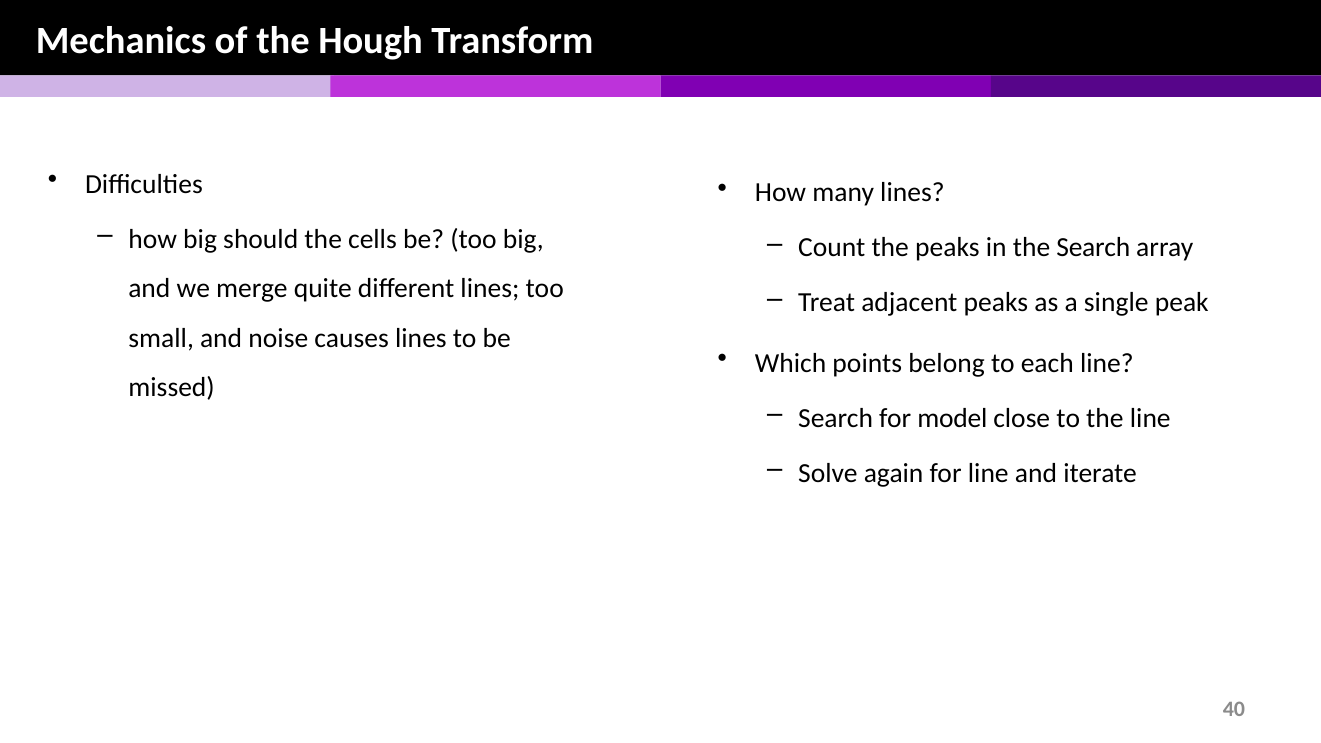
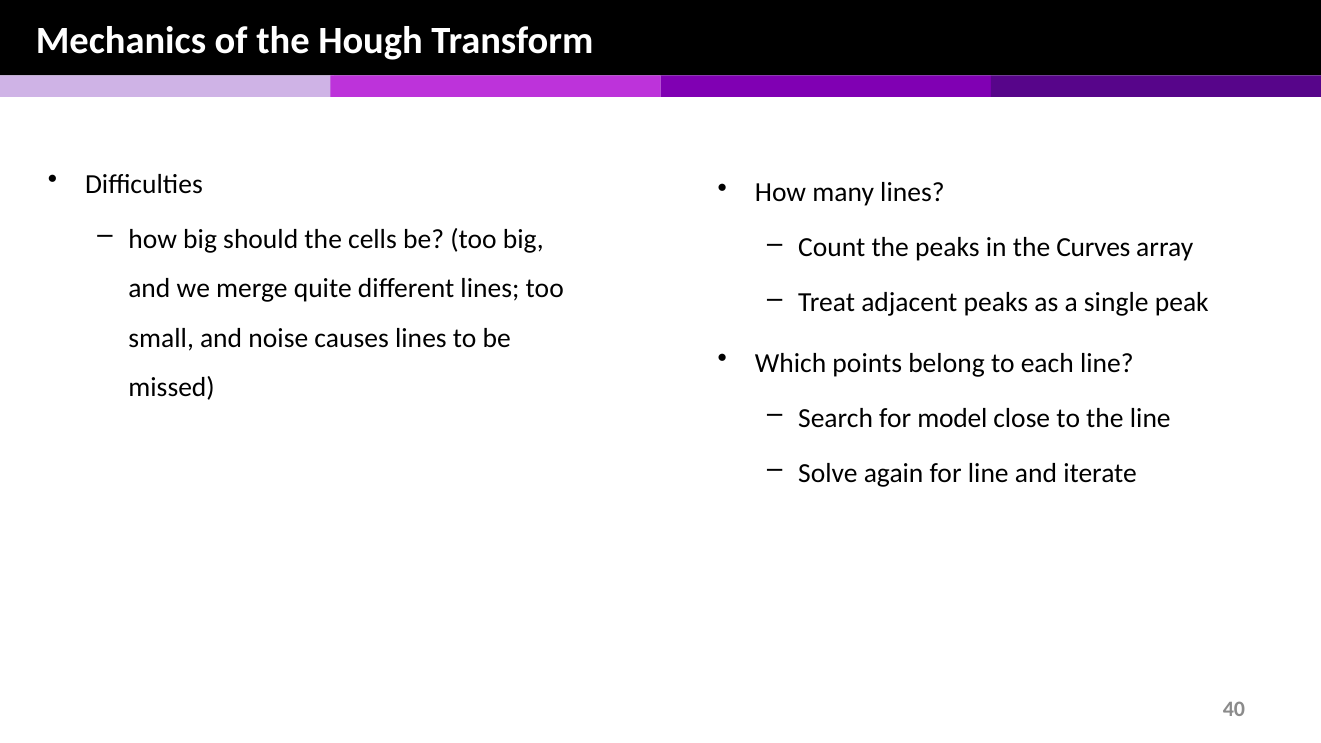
the Search: Search -> Curves (1093, 248)
